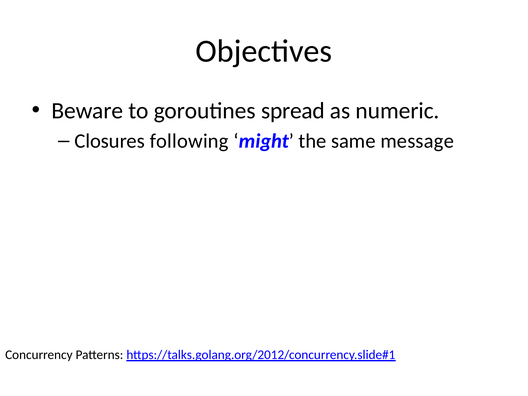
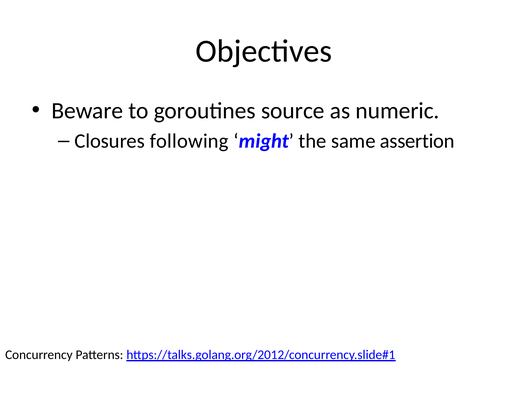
spread: spread -> source (293, 111)
message: message -> assertion (417, 141)
